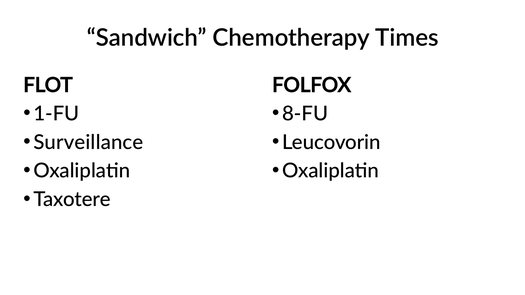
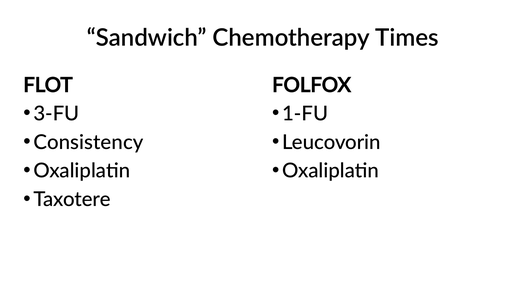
1-FU: 1-FU -> 3-FU (56, 114)
8-FU: 8-FU -> 1-FU (305, 114)
Surveillance: Surveillance -> Consistency (88, 142)
